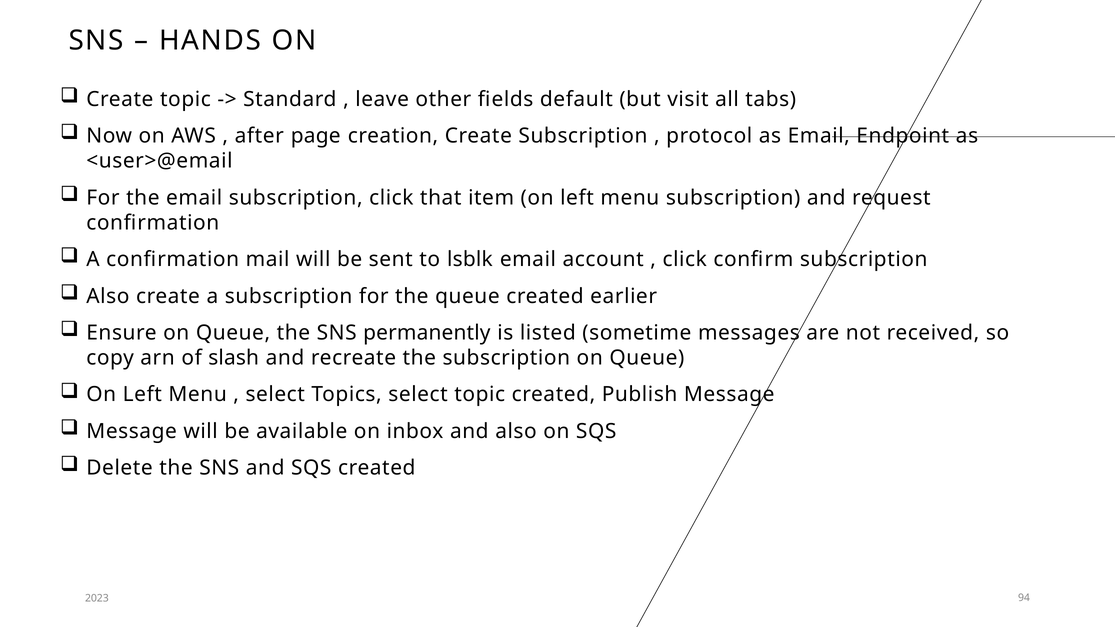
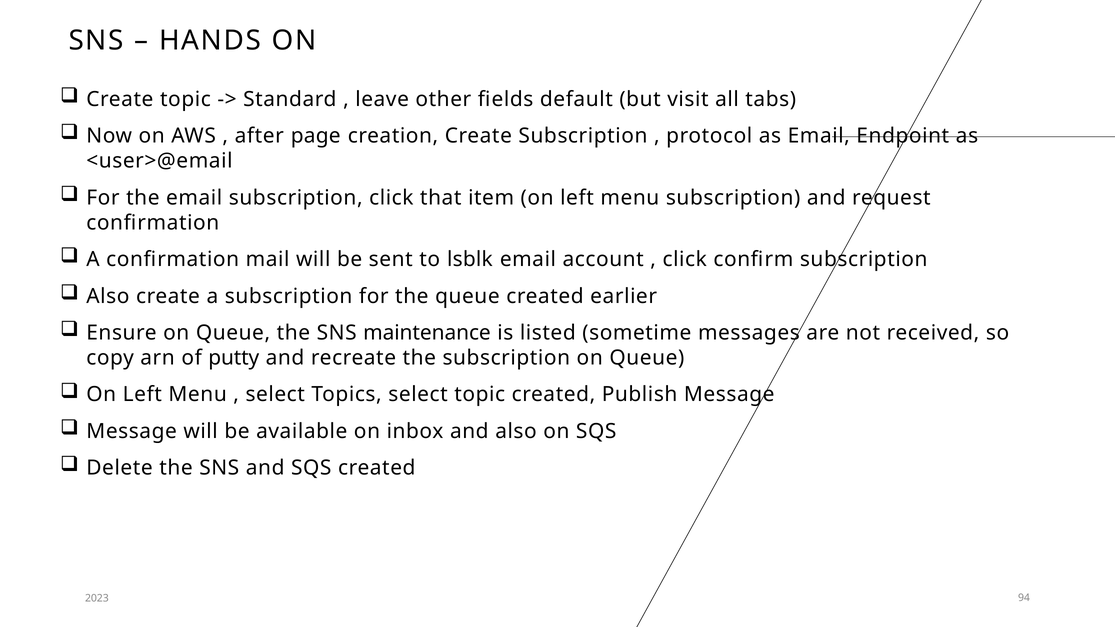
permanently: permanently -> maintenance (427, 333)
slash: slash -> putty (234, 358)
